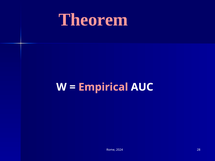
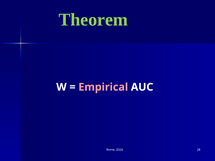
Theorem colour: pink -> light green (93, 20)
